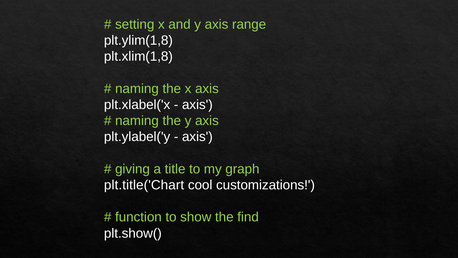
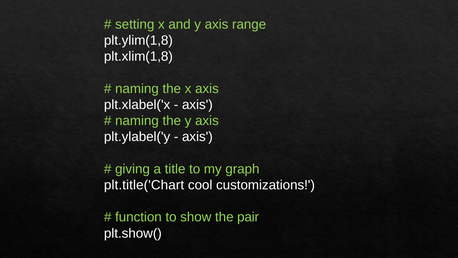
find: find -> pair (248, 217)
